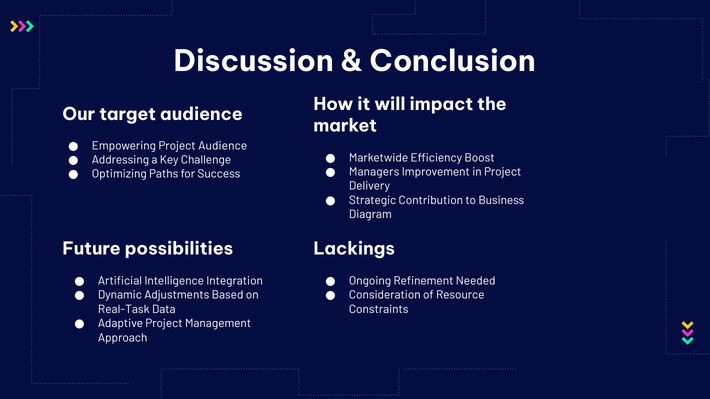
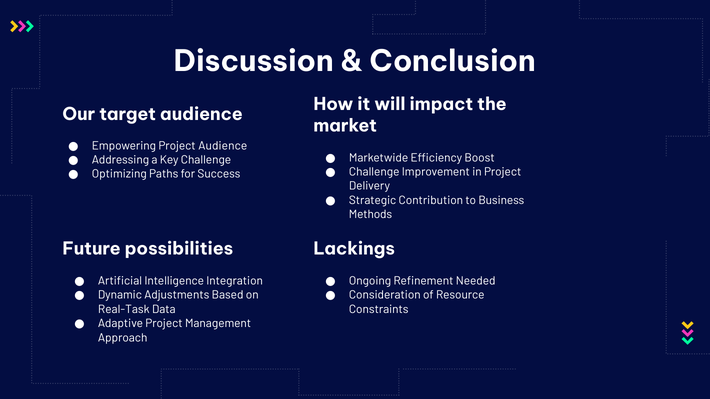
Managers: Managers -> Challenge (374, 172)
Diagram: Diagram -> Methods (370, 215)
